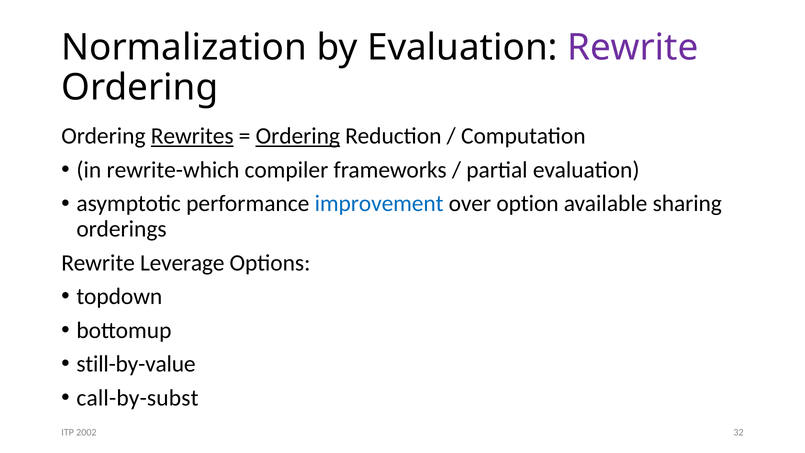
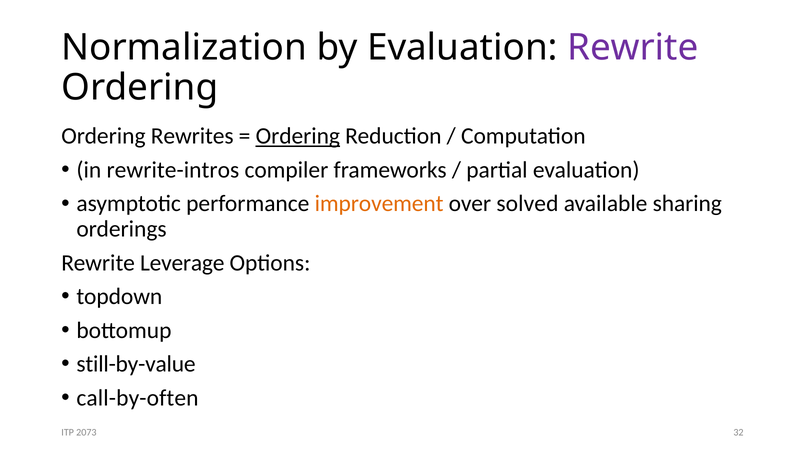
Rewrites underline: present -> none (192, 136)
rewrite-which: rewrite-which -> rewrite-intros (173, 170)
improvement colour: blue -> orange (379, 204)
option: option -> solved (527, 204)
call-by-subst: call-by-subst -> call-by-often (138, 398)
2002: 2002 -> 2073 (86, 432)
